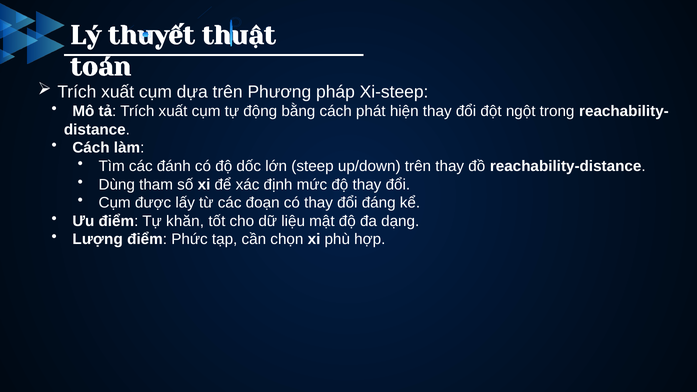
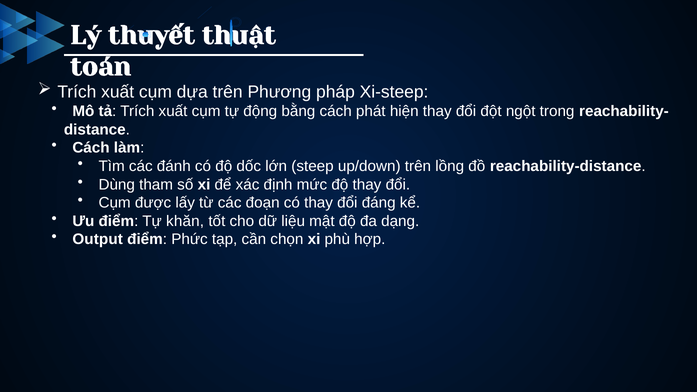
trên thay: thay -> lồng (450, 166)
Lượng: Lượng -> Output (98, 239)
